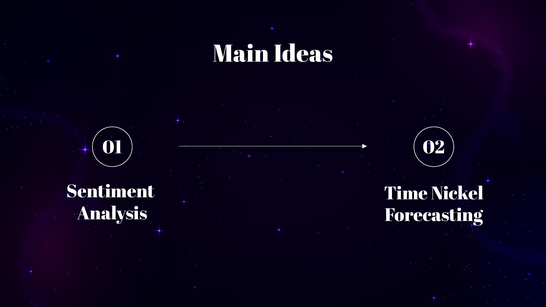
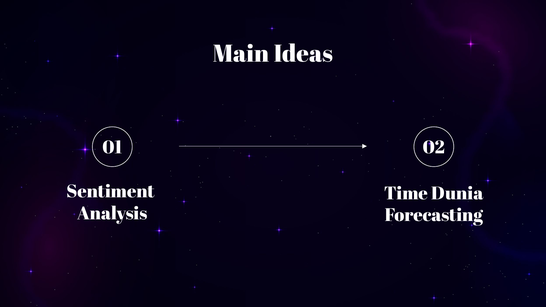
Nickel: Nickel -> Dunia (457, 194)
